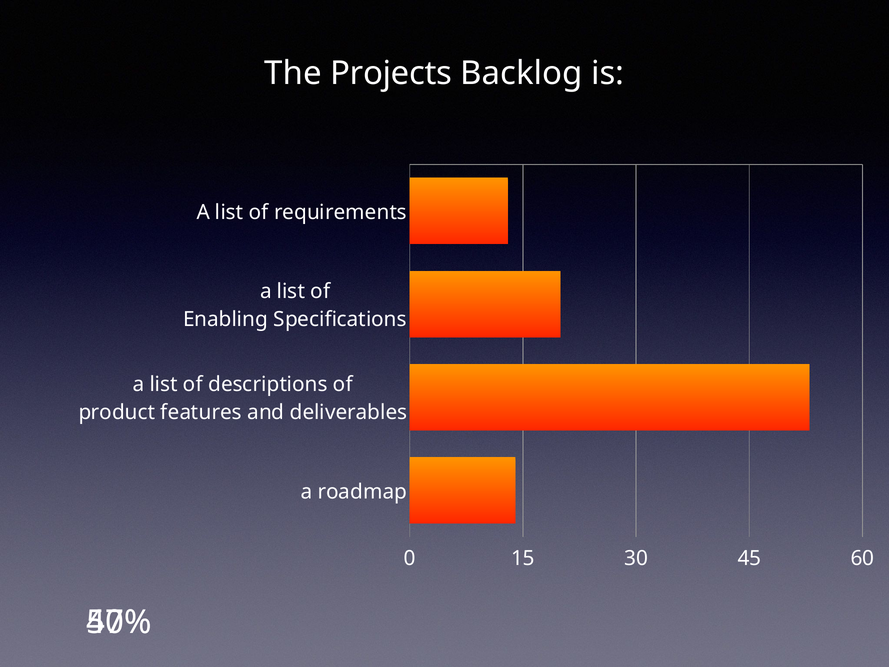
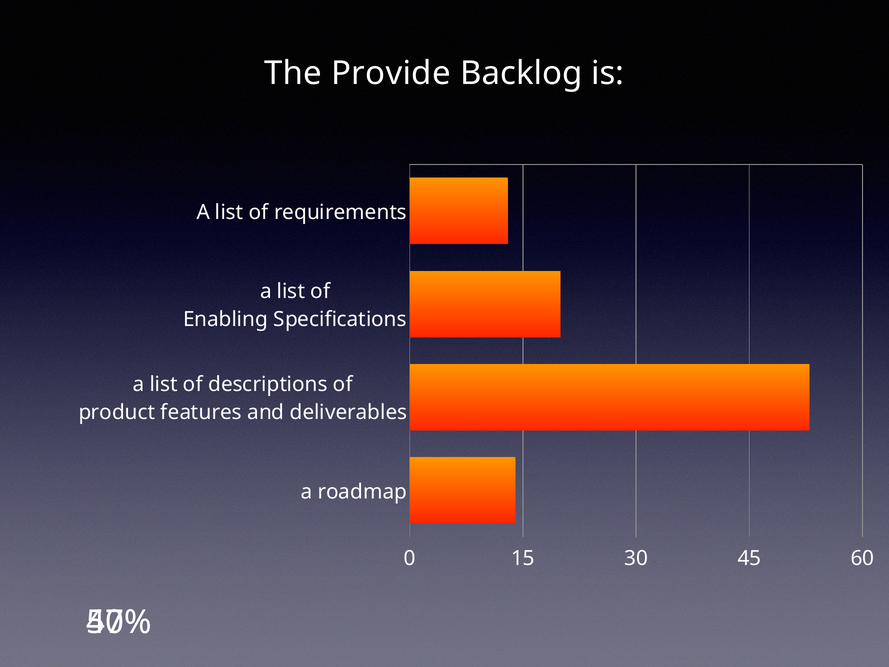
Projects: Projects -> Provide (391, 73)
